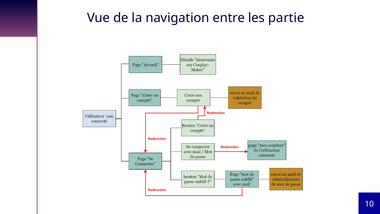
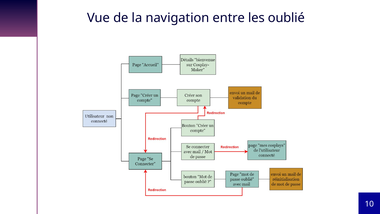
partie: partie -> oublié (286, 18)
